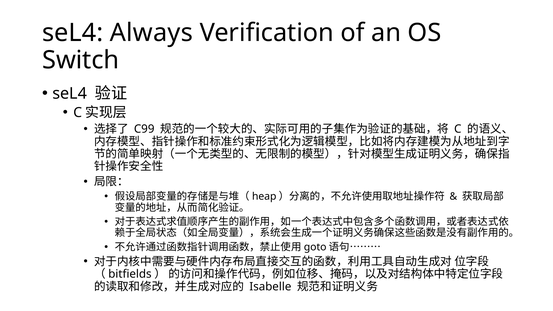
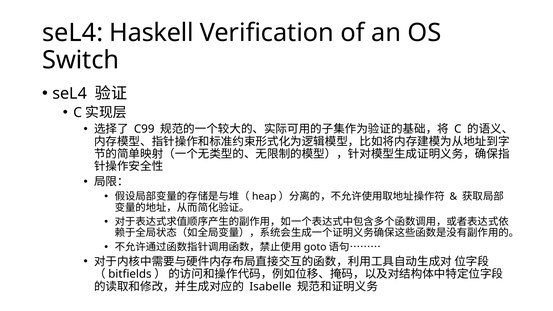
Always: Always -> Haskell (151, 33)
